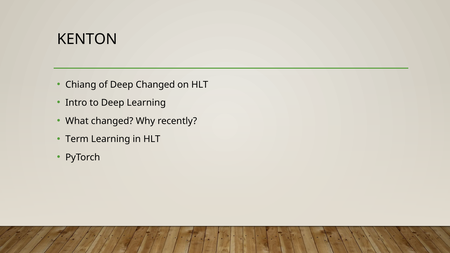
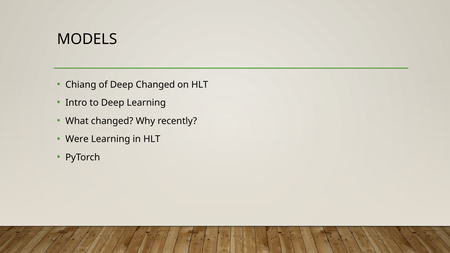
KENTON: KENTON -> MODELS (87, 39)
Term: Term -> Were (77, 139)
